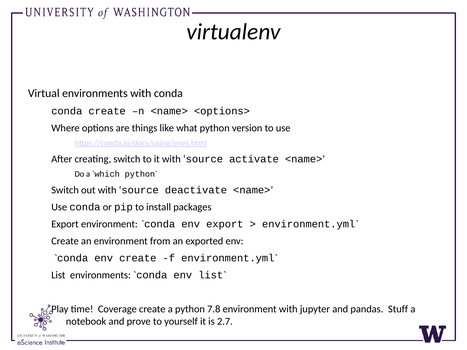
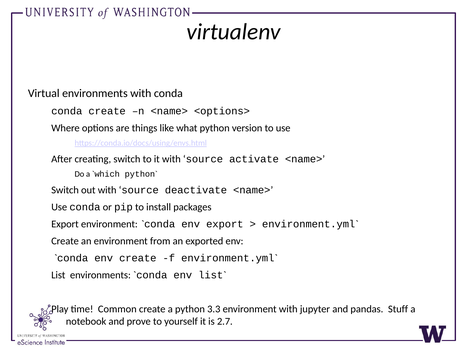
Coverage: Coverage -> Common (117, 309)
7.8: 7.8 -> 3.3 (214, 309)
